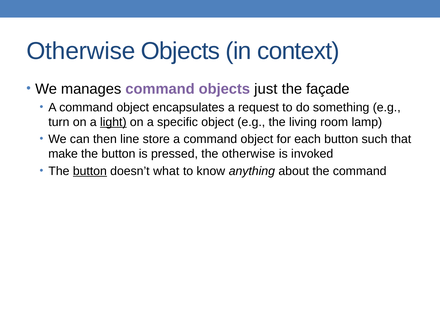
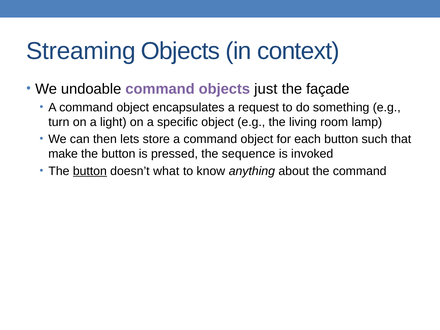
Otherwise: Otherwise -> Streaming (81, 51)
manages: manages -> undoable (91, 89)
light underline: present -> none (113, 122)
line: line -> lets (130, 139)
the otherwise: otherwise -> sequence (249, 154)
